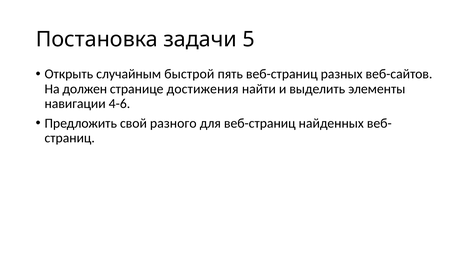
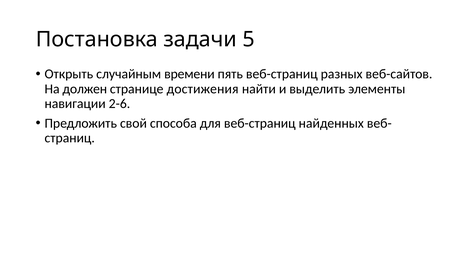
быстрой: быстрой -> времени (189, 74)
4-6: 4-6 -> 2-6 (119, 104)
разного: разного -> способа (173, 123)
